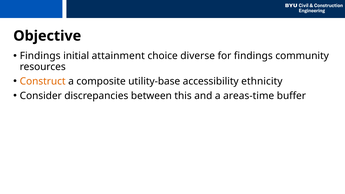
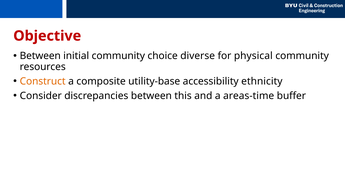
Objective colour: black -> red (47, 36)
Findings: Findings -> Between (40, 56)
initial attainment: attainment -> community (118, 56)
for findings: findings -> physical (253, 56)
